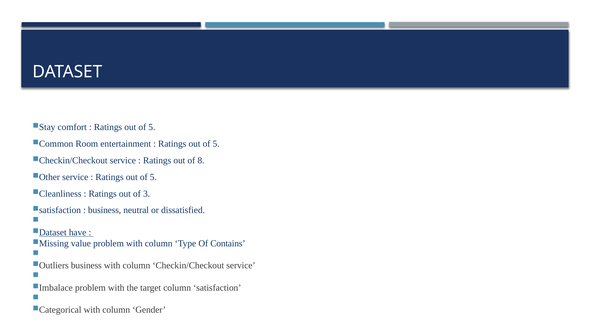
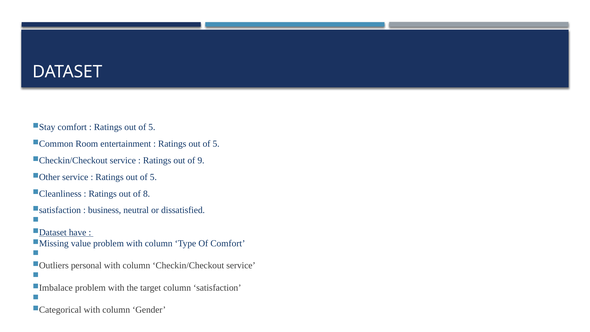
8: 8 -> 9 (201, 160)
3: 3 -> 8 (147, 194)
Of Contains: Contains -> Comfort (228, 243)
business: business -> personal (86, 265)
